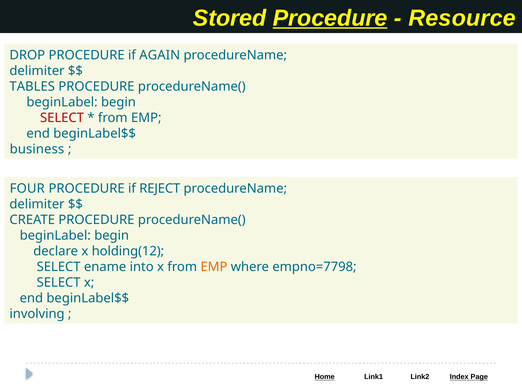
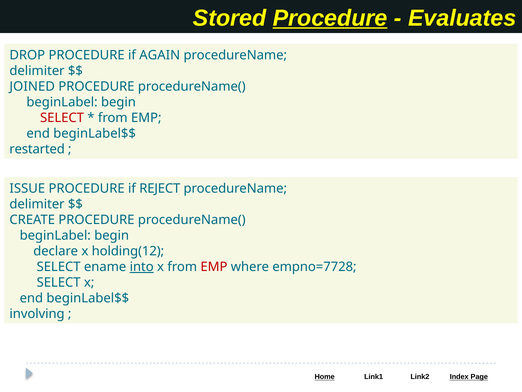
Resource: Resource -> Evaluates (462, 18)
TABLES: TABLES -> JOINED (32, 86)
business: business -> restarted (37, 149)
FOUR: FOUR -> ISSUE (27, 188)
into underline: none -> present (142, 266)
EMP colour: orange -> red (214, 266)
empno=7798: empno=7798 -> empno=7728 (314, 266)
